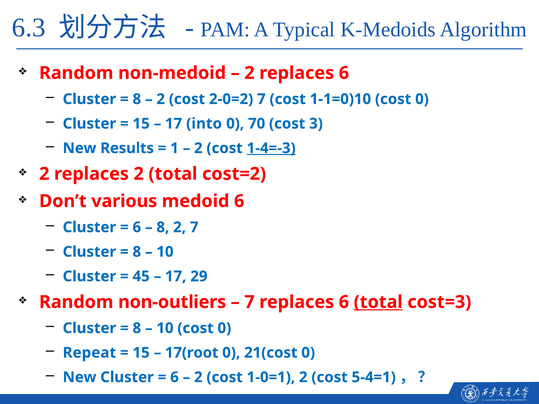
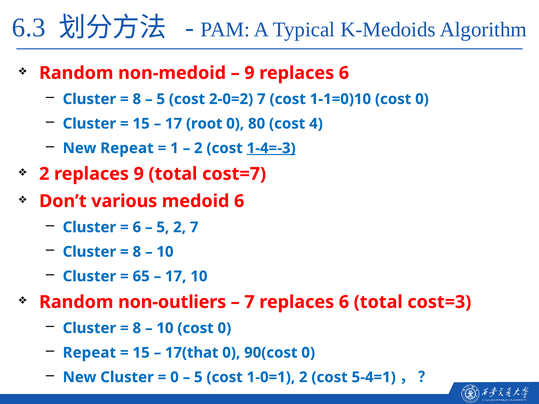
2: 2 -> 9 (249, 73)
2: 2 -> 5 (161, 99)
into: into -> root (204, 124)
70: 70 -> 80 (257, 124)
3: 3 -> 4 (316, 124)
New Results: Results -> Repeat (127, 148)
replaces 2: 2 -> 9 (139, 174)
cost=2: cost=2 -> cost=7 (234, 174)
8: 8 -> 5 (163, 227)
45: 45 -> 65 (141, 277)
17 29: 29 -> 10 (199, 277)
total underline: present -> none (378, 302)
17(root: 17(root -> 17(that (192, 353)
21(cost: 21(cost -> 90(cost (271, 353)
6: 6 -> 0 (174, 377)
2: 2 -> 5 (198, 377)
